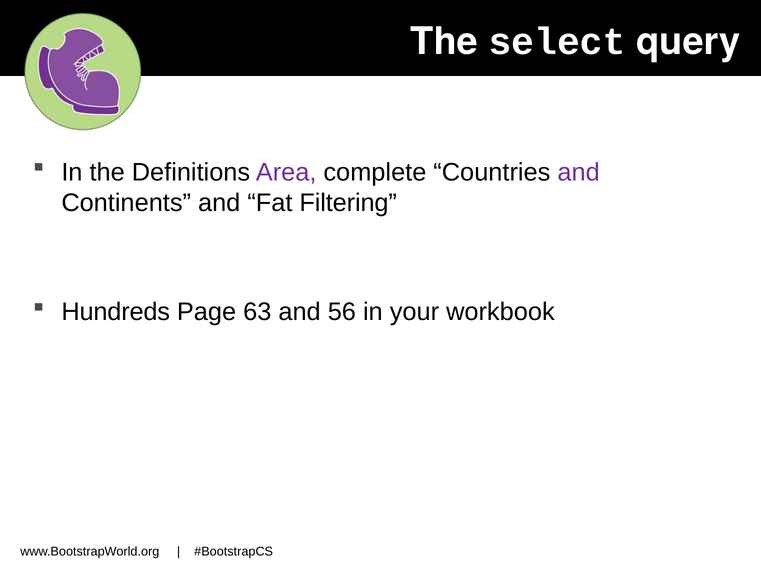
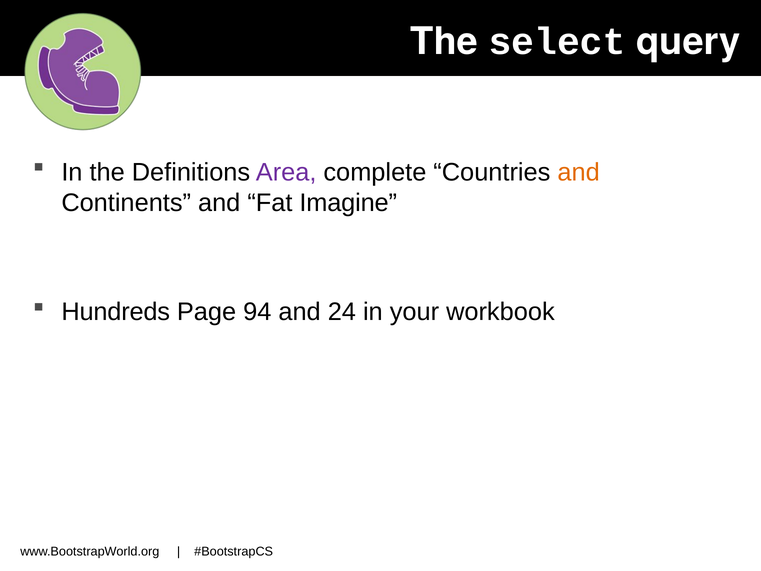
and colour: purple -> orange (579, 172)
Filtering: Filtering -> Imagine (348, 203)
63: 63 -> 94 (257, 312)
56: 56 -> 24 (342, 312)
